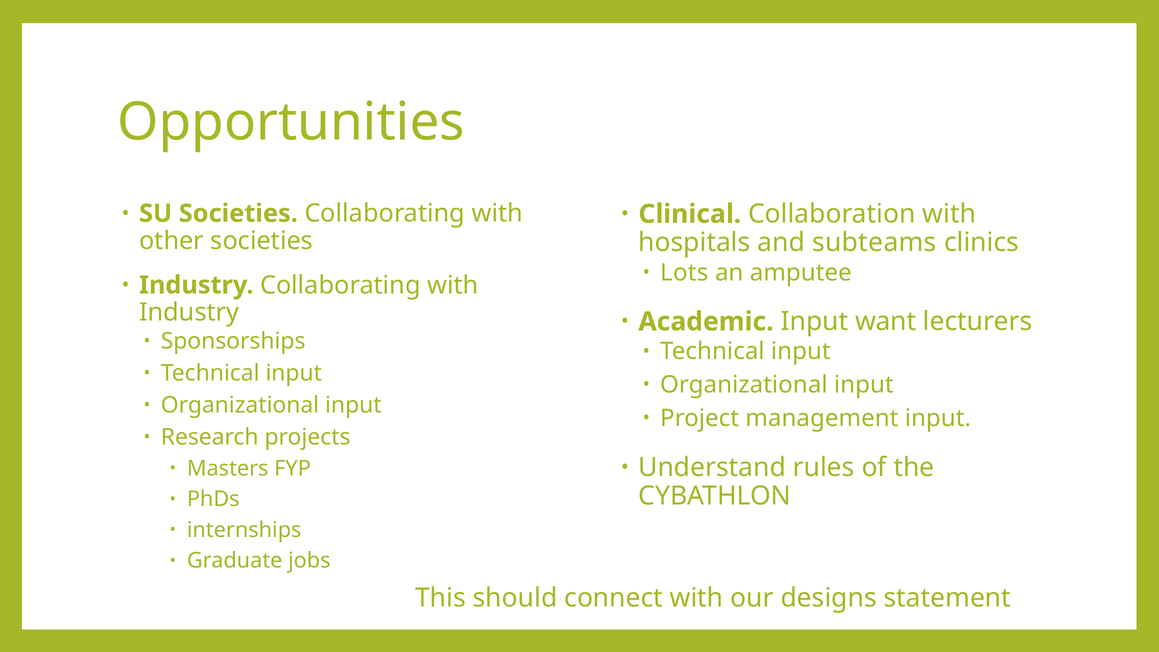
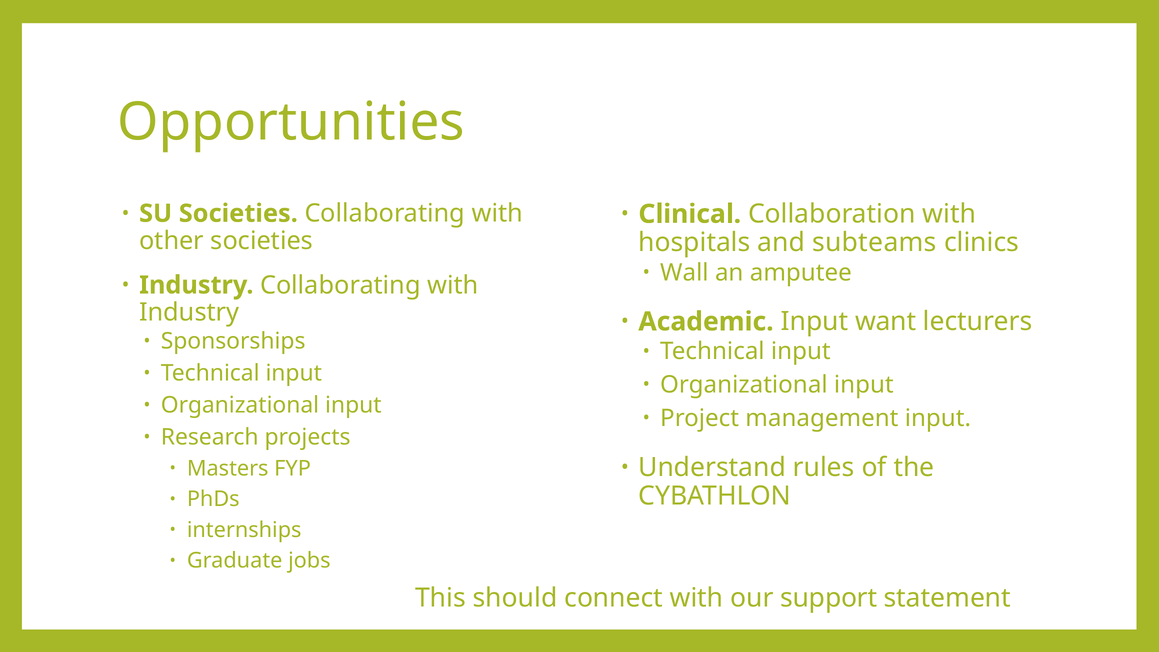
Lots: Lots -> Wall (684, 273)
designs: designs -> support (829, 598)
